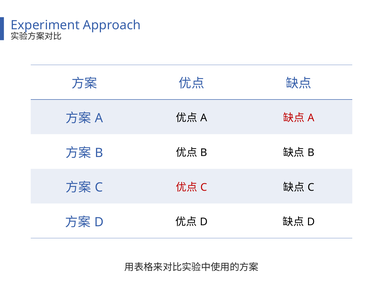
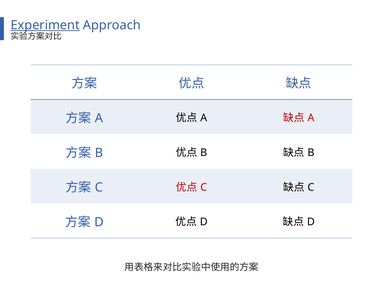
Experiment underline: none -> present (45, 25)
